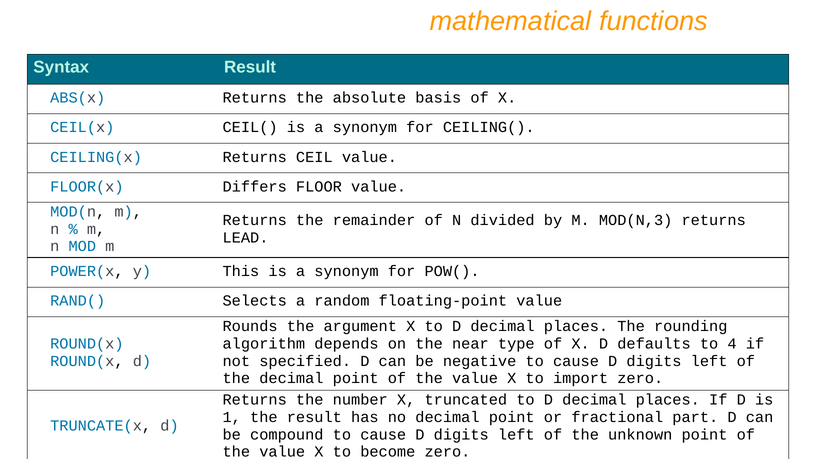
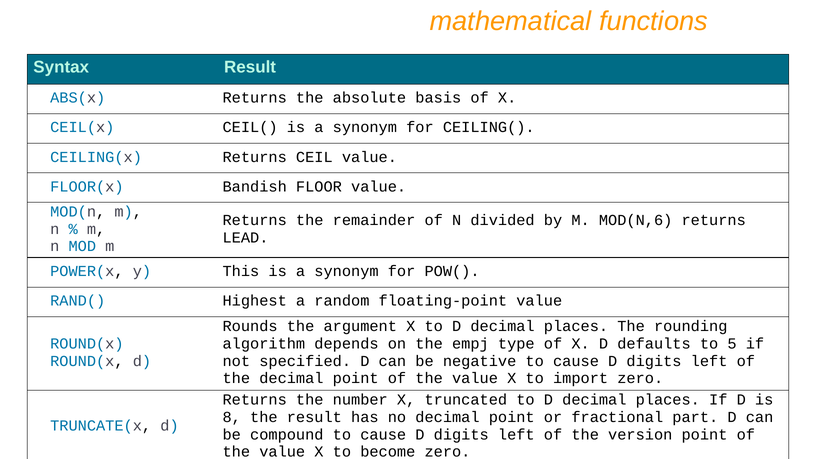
Differs: Differs -> Bandish (255, 187)
MOD(N,3: MOD(N,3 -> MOD(N,6 (636, 220)
Selects: Selects -> Highest (255, 301)
near: near -> empj (470, 344)
4: 4 -> 5 (732, 344)
1: 1 -> 8 (232, 417)
unknown: unknown -> version (640, 435)
